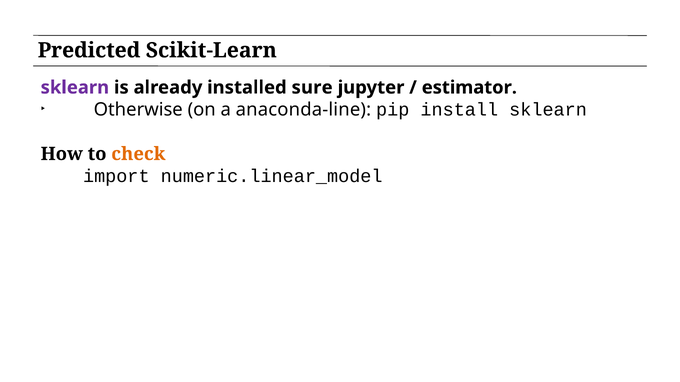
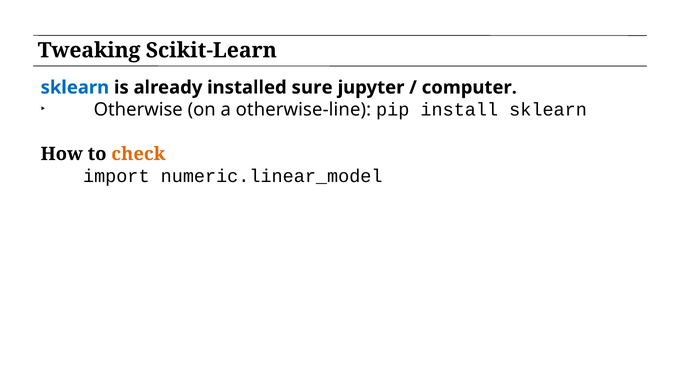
Predicted: Predicted -> Tweaking (89, 50)
sklearn colour: purple -> blue (75, 87)
estimator: estimator -> computer (469, 87)
anaconda-line: anaconda-line -> otherwise-line (303, 110)
